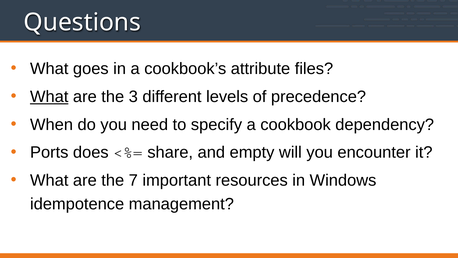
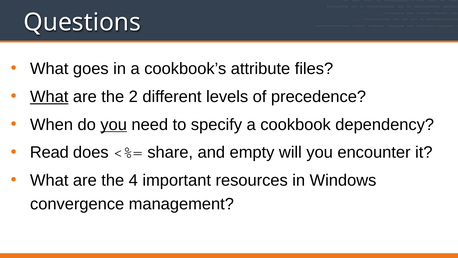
3: 3 -> 2 (133, 97)
you underline: none -> present (114, 124)
Ports: Ports -> Read (49, 152)
7: 7 -> 4 (133, 180)
idempotence: idempotence -> convergence (77, 204)
